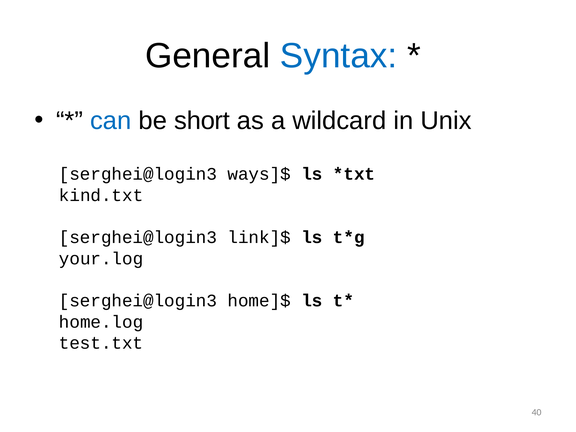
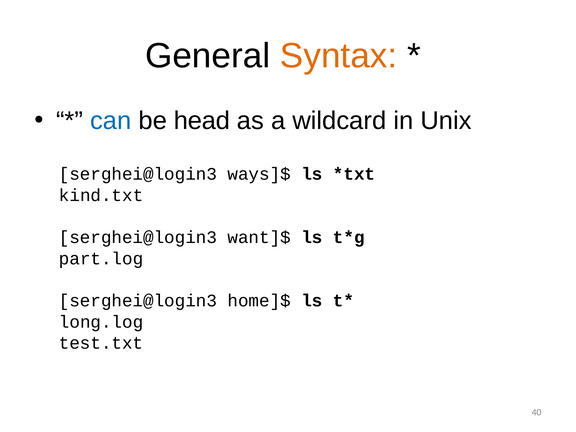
Syntax colour: blue -> orange (339, 56)
short: short -> head (202, 121)
link]$: link]$ -> want]$ (259, 237)
your.log: your.log -> part.log (101, 259)
home.log: home.log -> long.log (101, 322)
